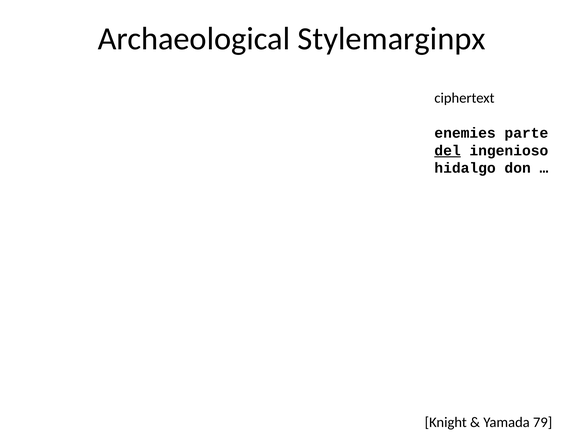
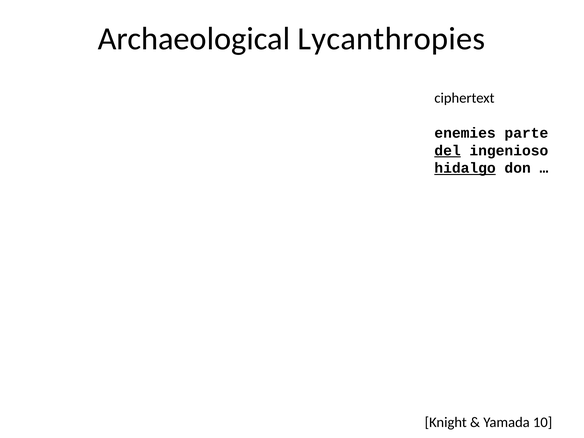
Stylemarginpx: Stylemarginpx -> Lycanthropies (391, 39)
hidalgo underline: none -> present (465, 168)
79: 79 -> 10 (543, 422)
